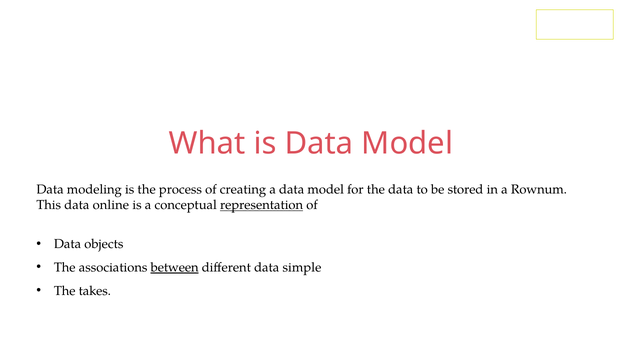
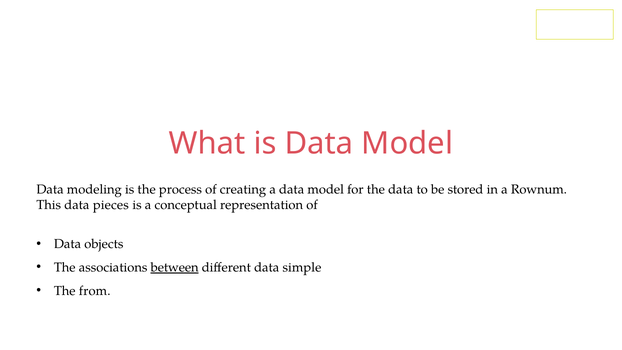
online: online -> pieces (111, 205)
representation underline: present -> none (262, 205)
takes: takes -> from (95, 291)
